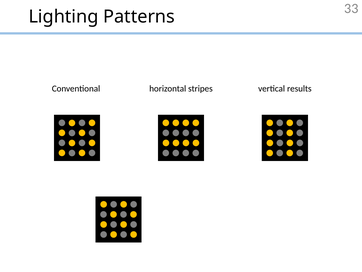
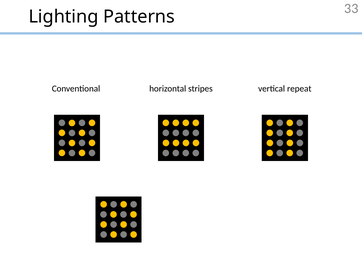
results: results -> repeat (299, 89)
